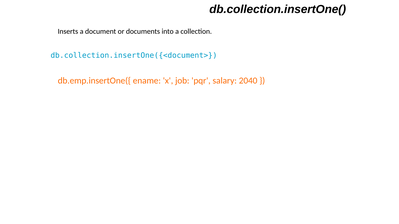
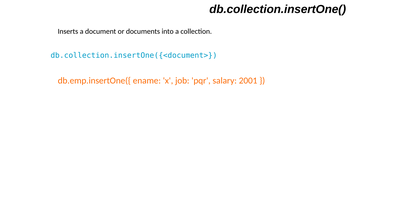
2040: 2040 -> 2001 (248, 81)
